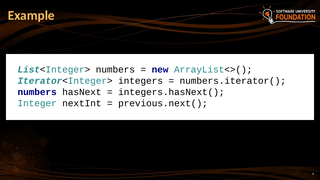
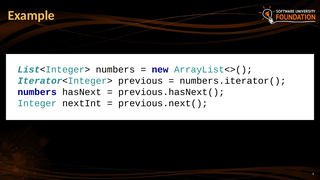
integers: integers -> previous (141, 81)
integers.hasNext(: integers.hasNext( -> previous.hasNext( (171, 92)
